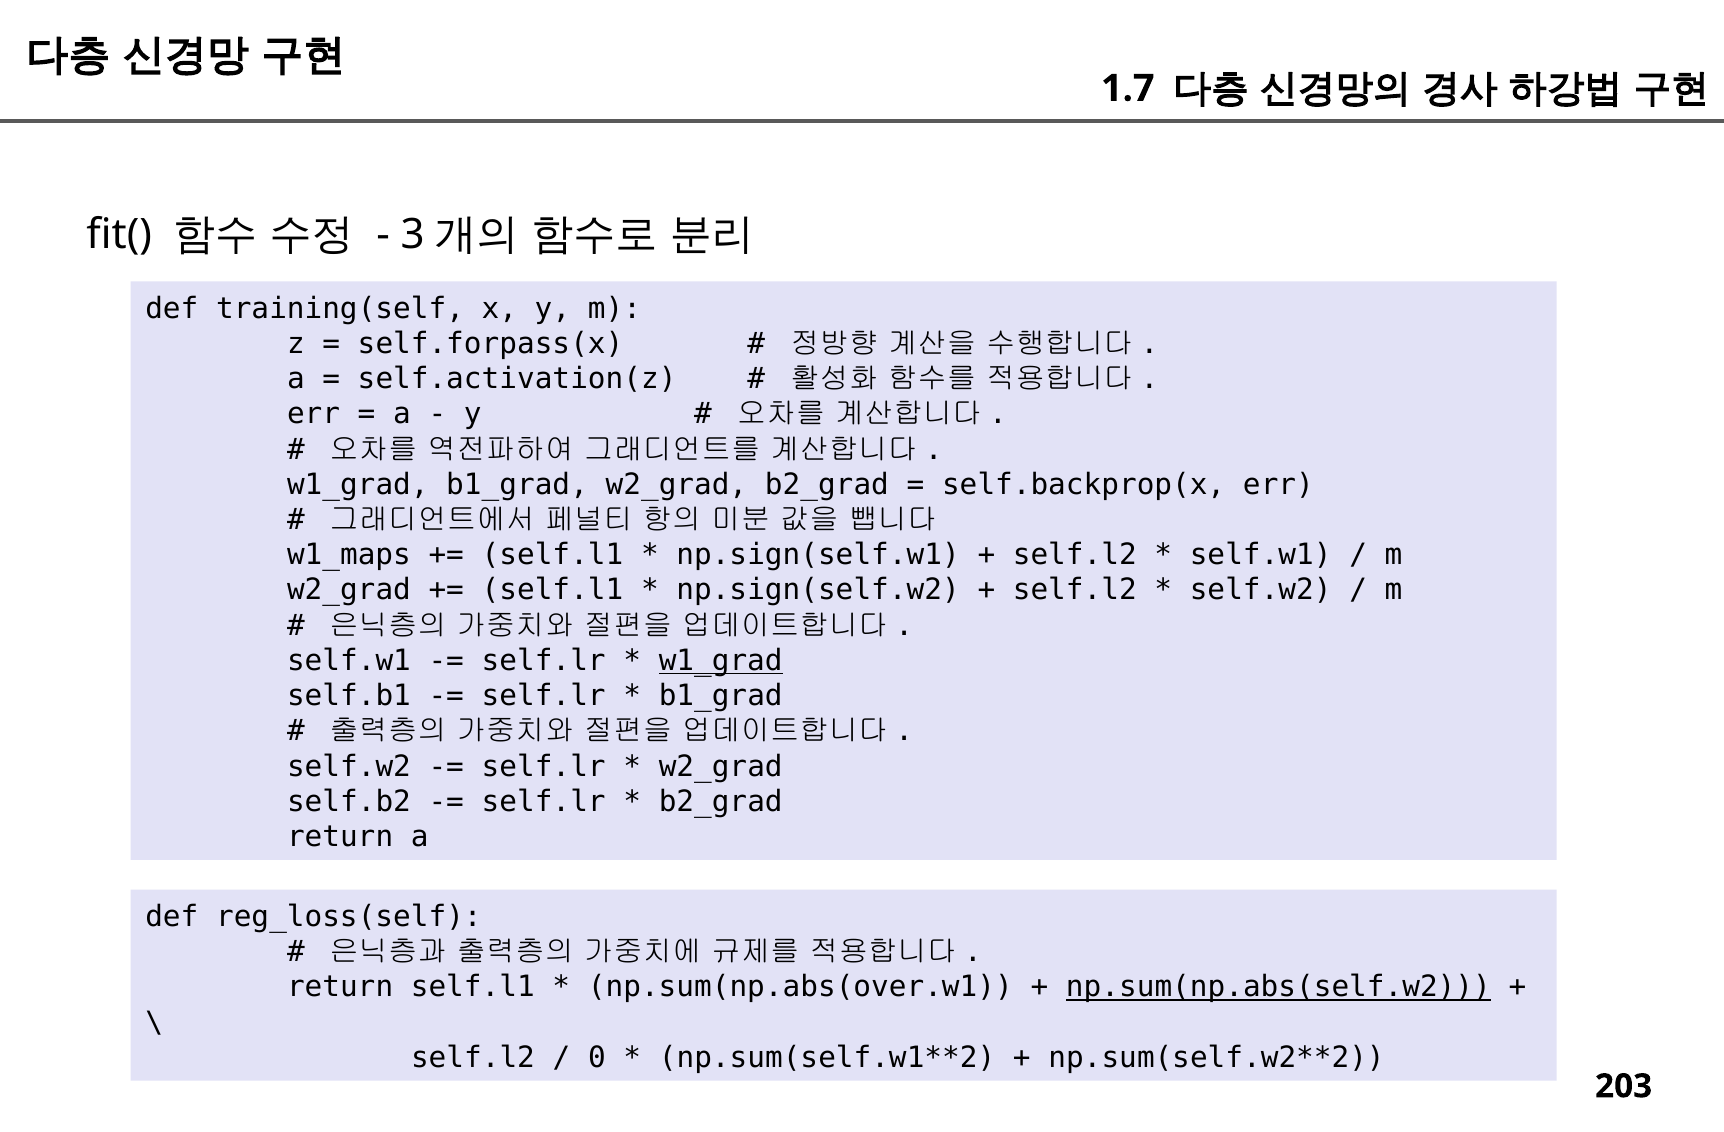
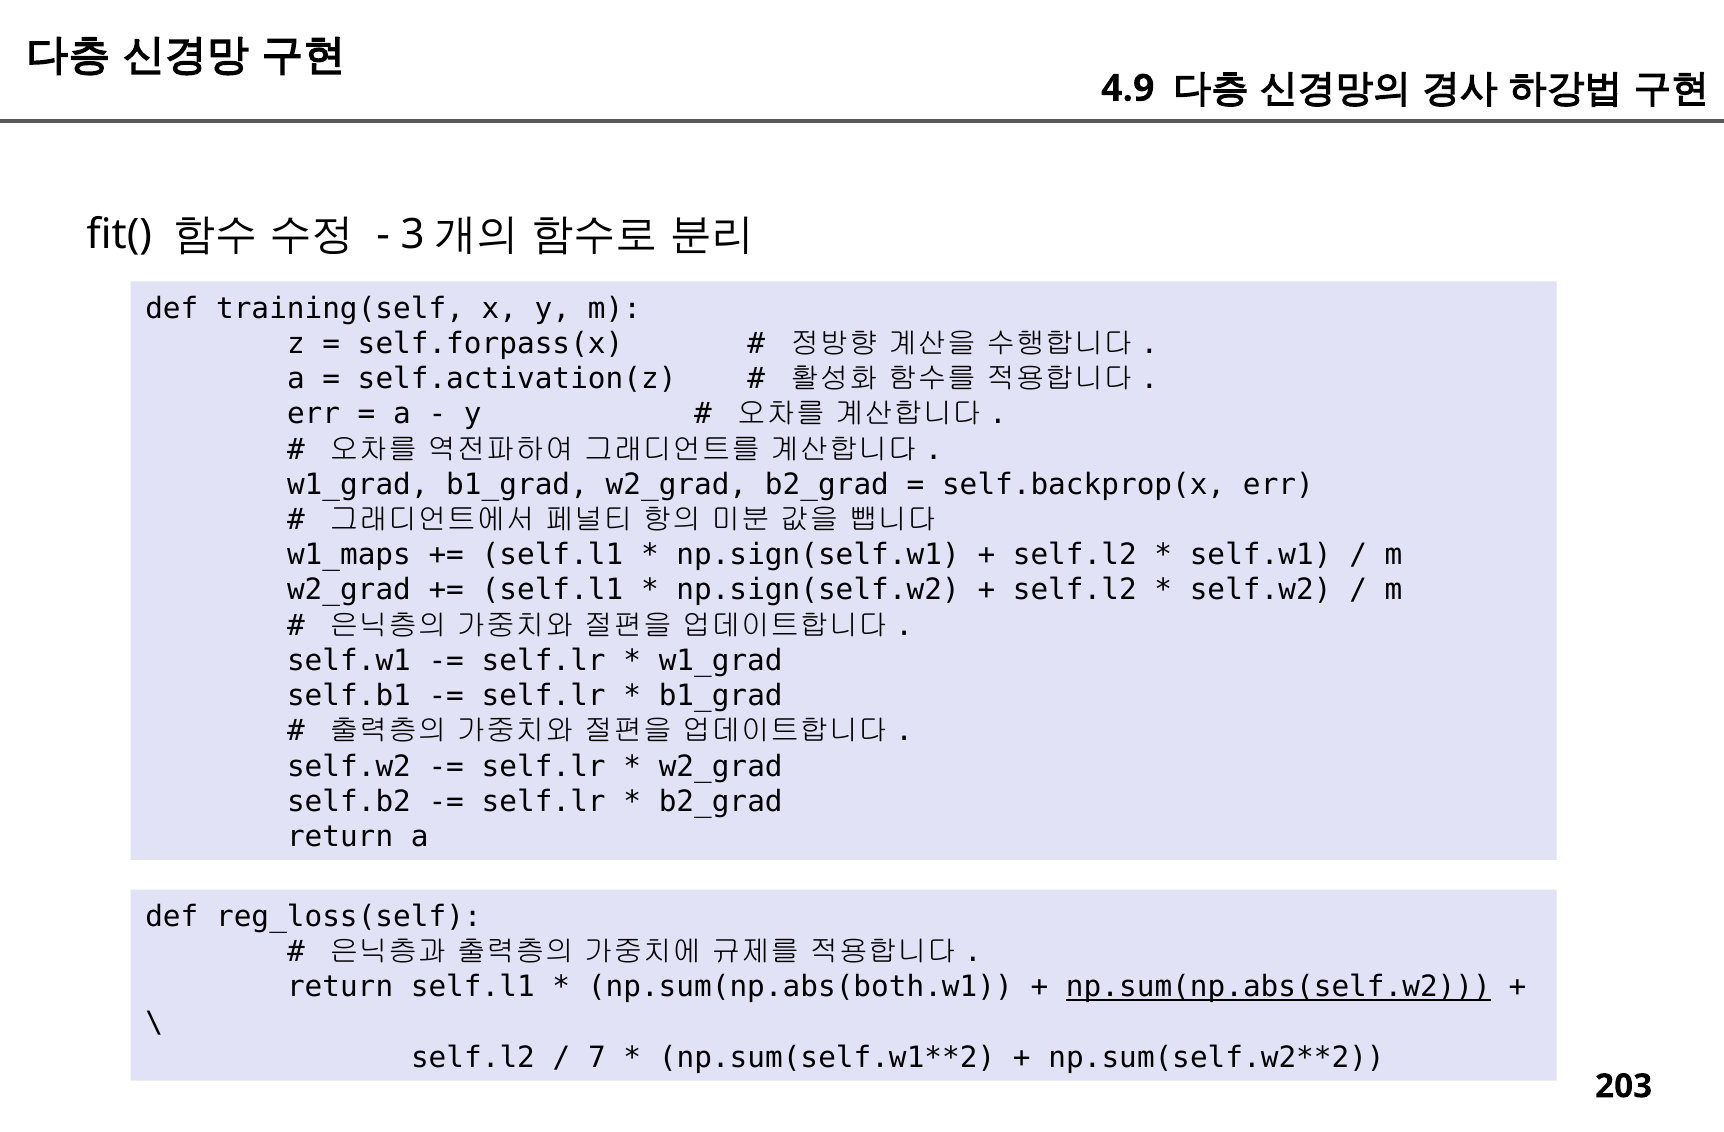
1.7: 1.7 -> 4.9 (1128, 88)
w1_grad underline: present -> none (721, 661)
np.sum(np.abs(over.w1: np.sum(np.abs(over.w1 -> np.sum(np.abs(both.w1 (800, 987)
0: 0 -> 7 (597, 1058)
